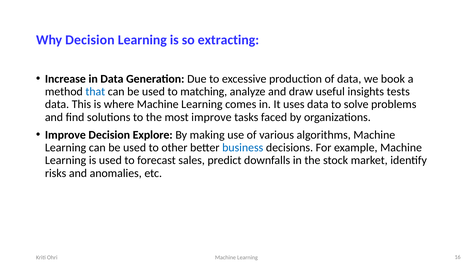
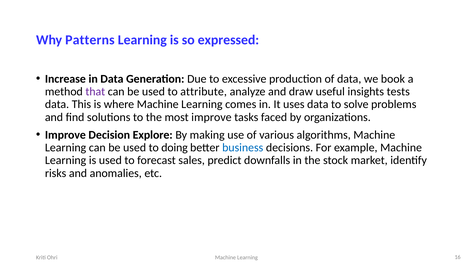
Why Decision: Decision -> Patterns (90, 40)
extracting: extracting -> expressed (228, 40)
that colour: blue -> purple (95, 92)
matching: matching -> attribute (204, 92)
other: other -> doing (175, 148)
